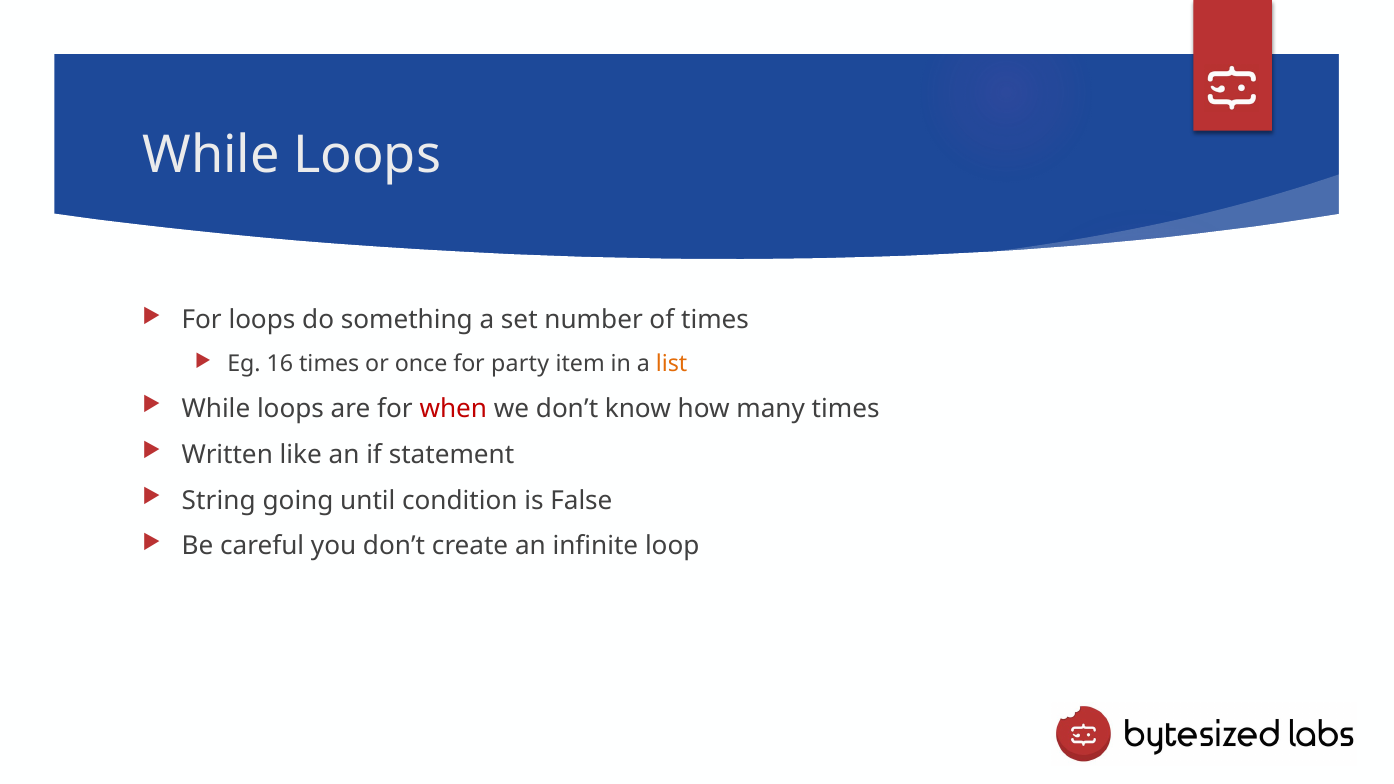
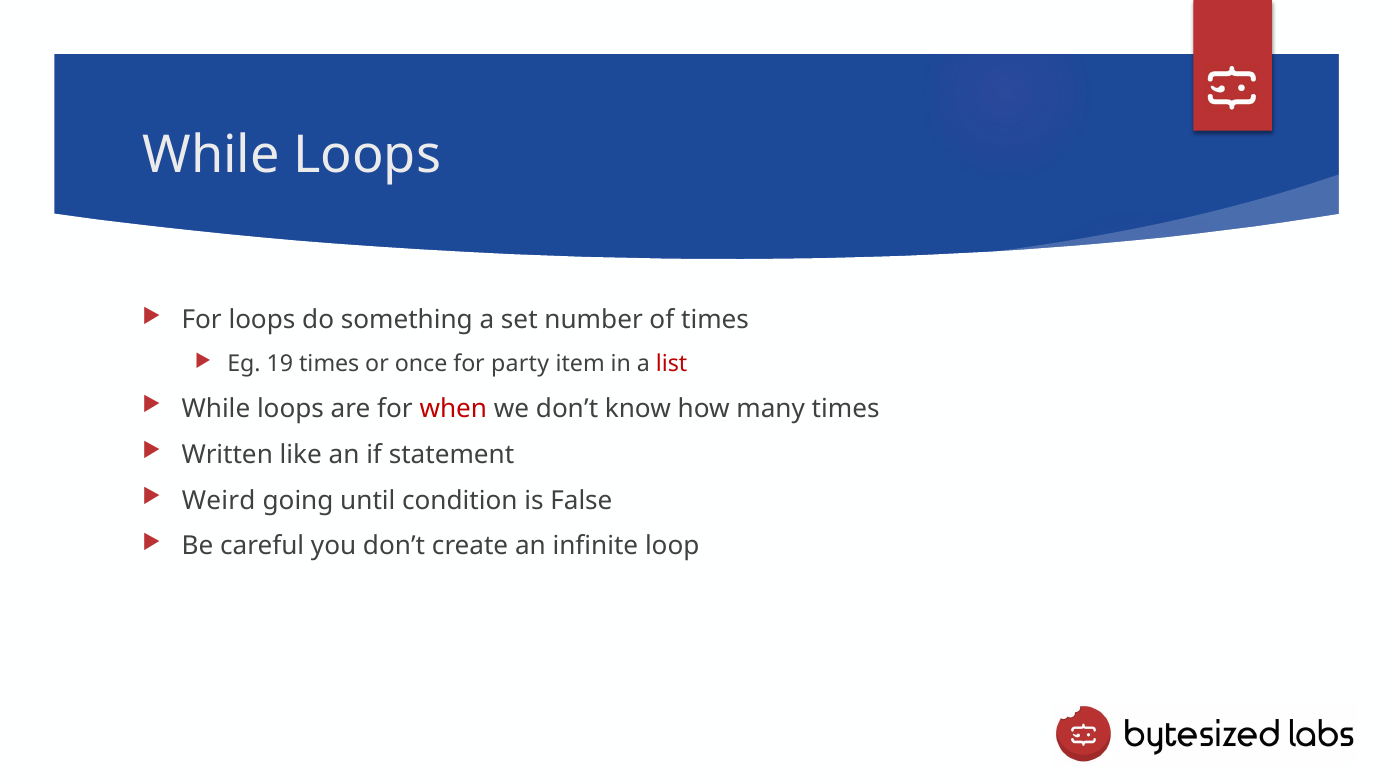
16: 16 -> 19 (280, 364)
list colour: orange -> red (672, 364)
String: String -> Weird (219, 500)
